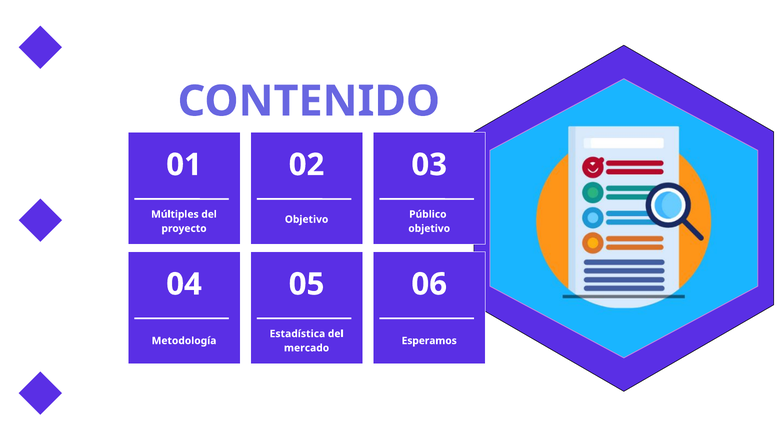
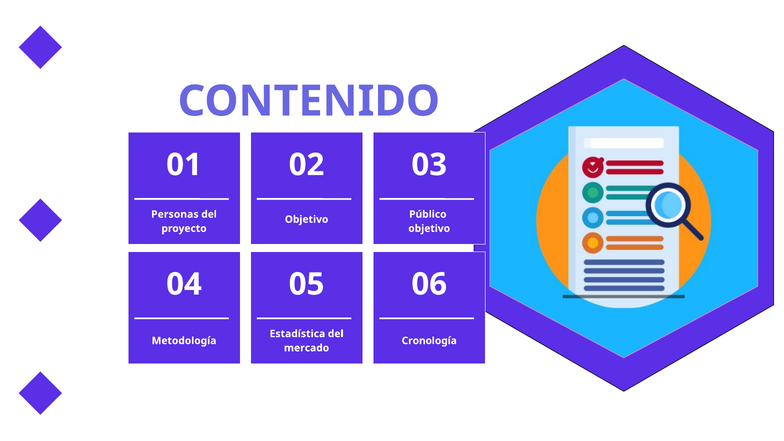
Múltiples: Múltiples -> Personas (175, 214)
Esperamos: Esperamos -> Cronología (429, 341)
